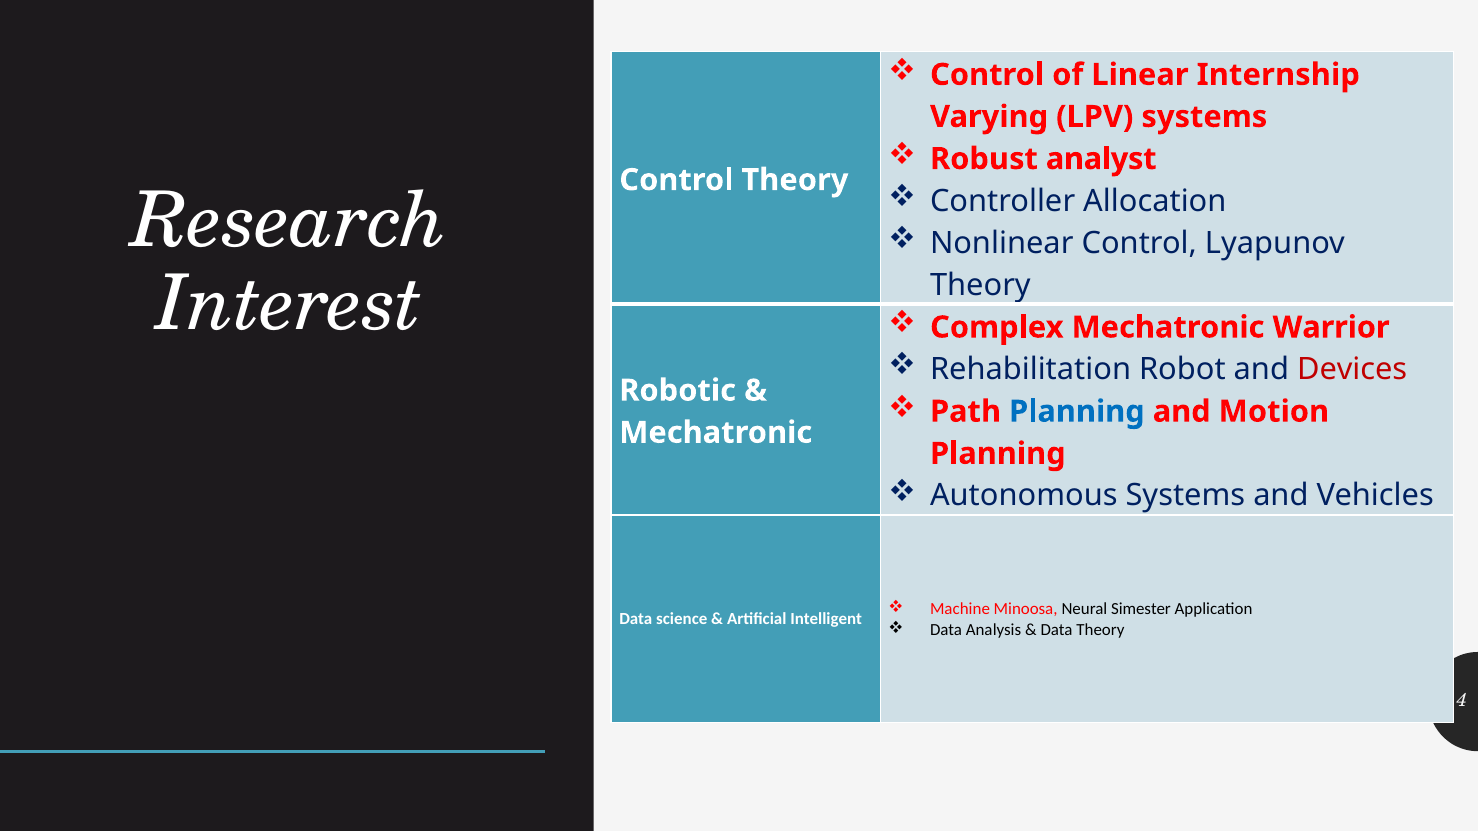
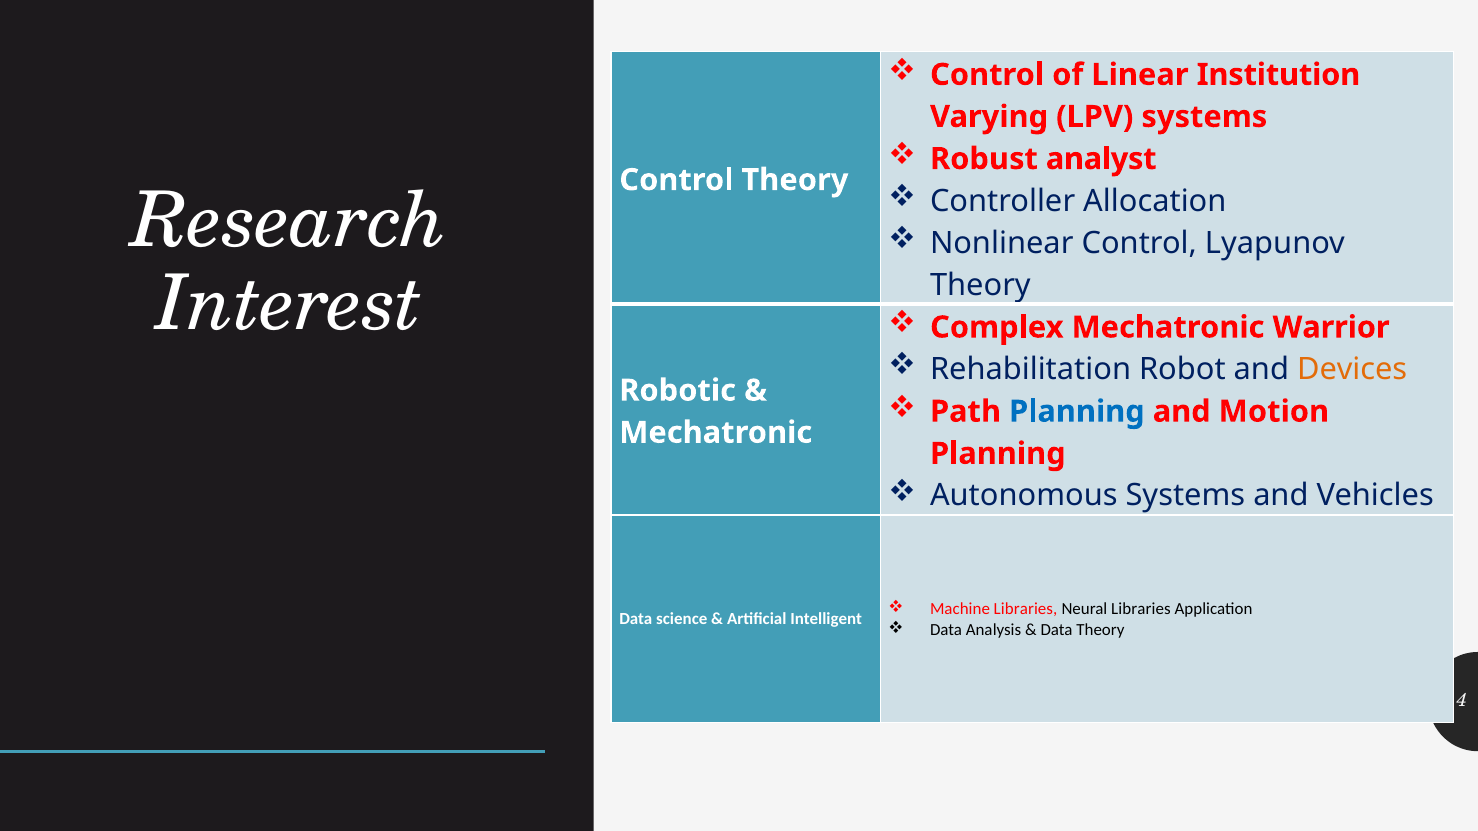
Internship: Internship -> Institution (1278, 75)
Devices colour: red -> orange (1352, 370)
Machine Minoosa: Minoosa -> Libraries (1026, 609)
Neural Simester: Simester -> Libraries (1141, 609)
